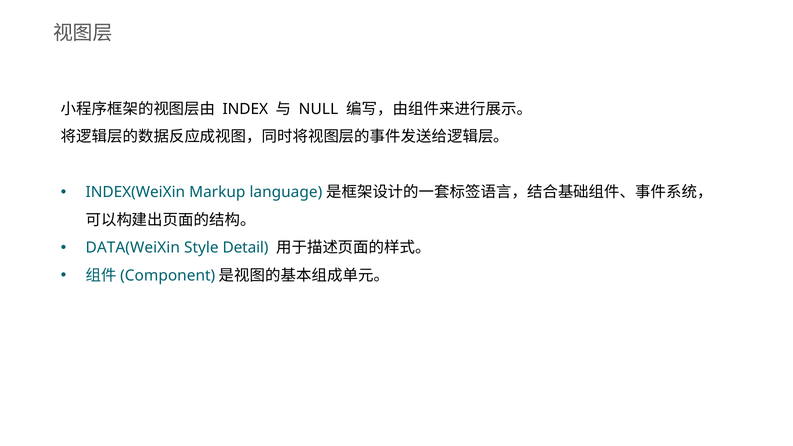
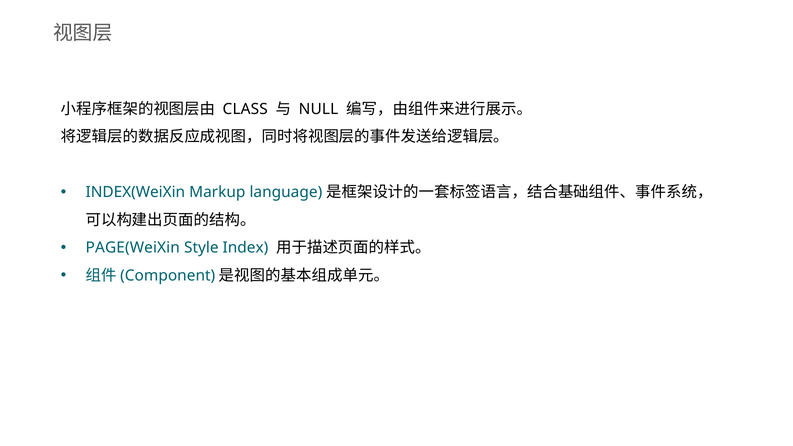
INDEX: INDEX -> CLASS (245, 109)
DATA(WeiXin: DATA(WeiXin -> PAGE(WeiXin (133, 248)
Detail: Detail -> Index (245, 248)
